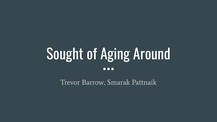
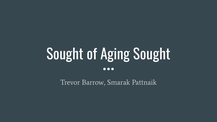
Aging Around: Around -> Sought (152, 55)
